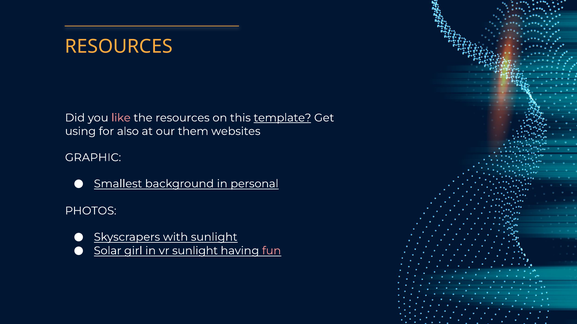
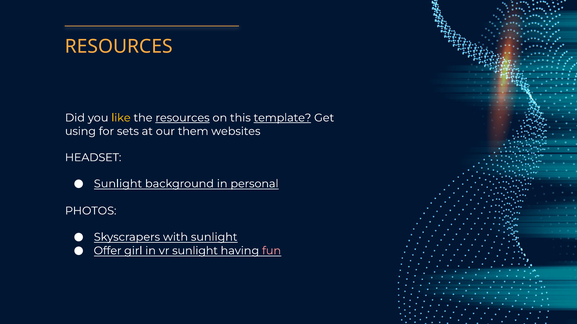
like colour: pink -> yellow (121, 118)
resources underline: none -> present (183, 118)
also: also -> sets (128, 131)
GRAPHIC: GRAPHIC -> HEADSET (93, 158)
Smallest: Smallest -> Sunlight (118, 184)
Solar: Solar -> Offer (108, 251)
